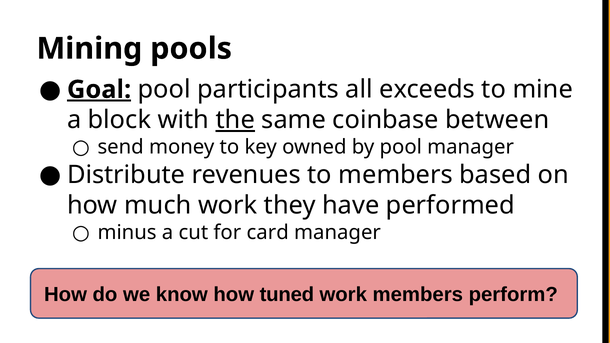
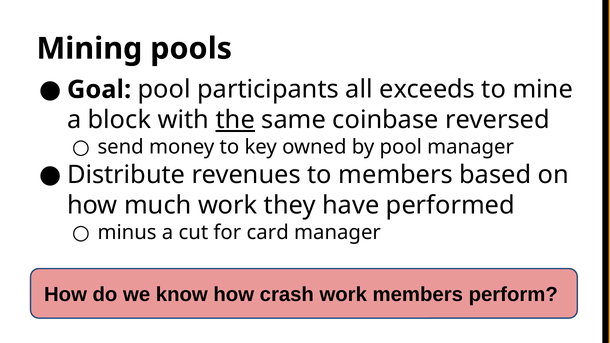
Goal underline: present -> none (99, 90)
between: between -> reversed (497, 120)
tuned: tuned -> crash (287, 295)
